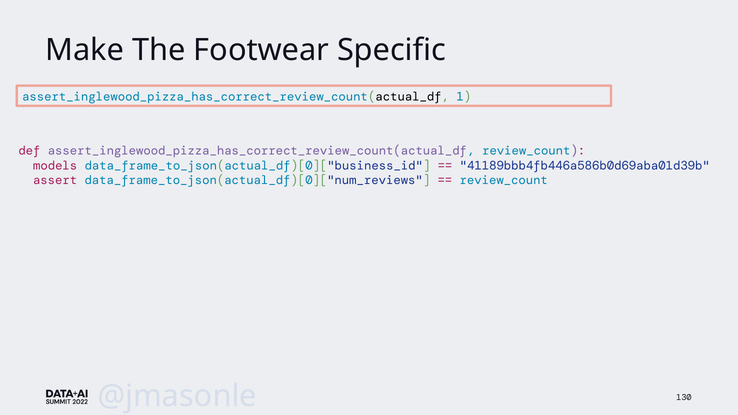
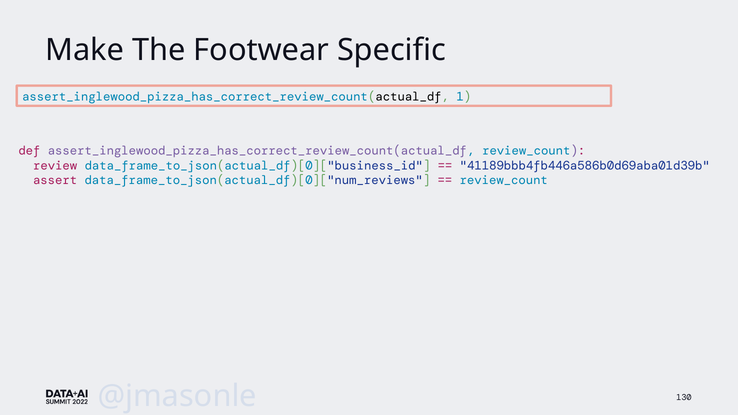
models: models -> review (55, 166)
